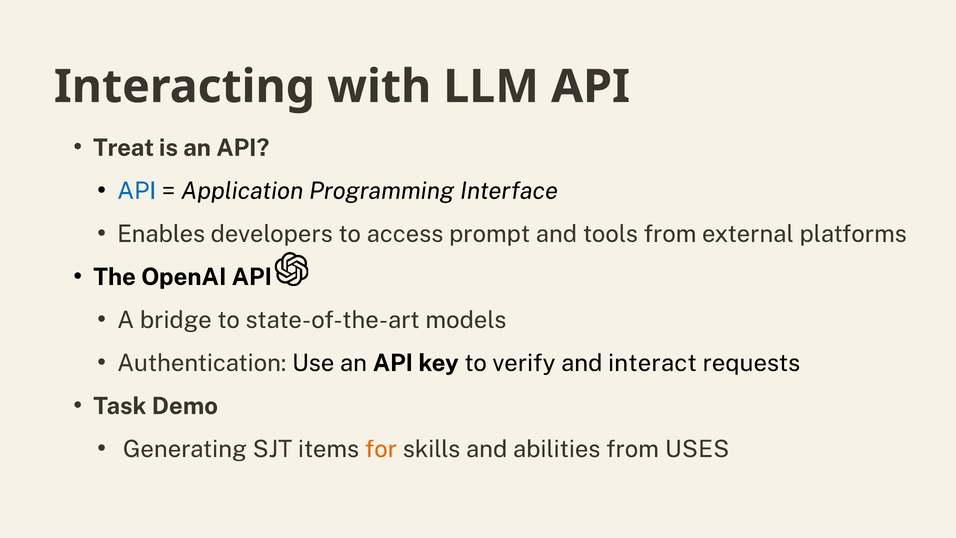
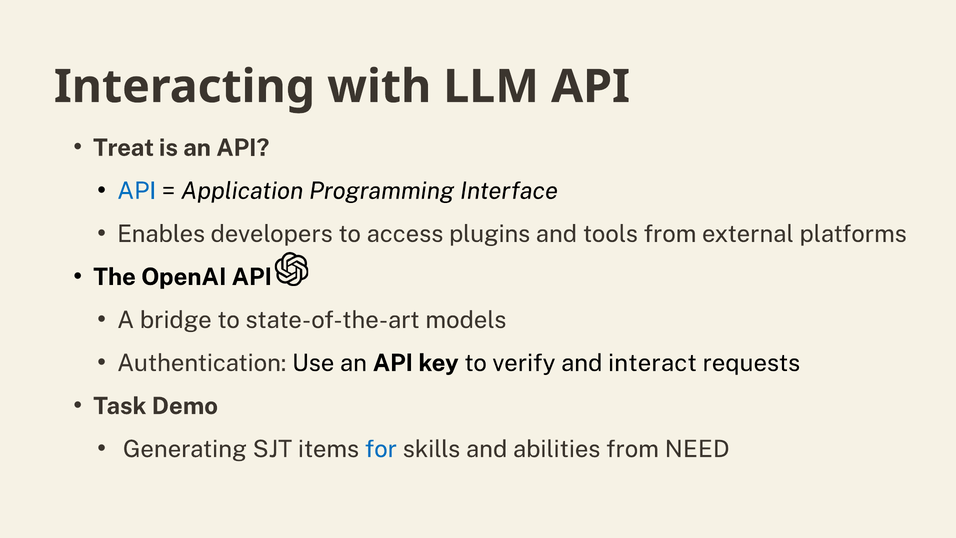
prompt: prompt -> plugins (490, 234)
for colour: orange -> blue (381, 449)
USES: USES -> NEED (697, 449)
